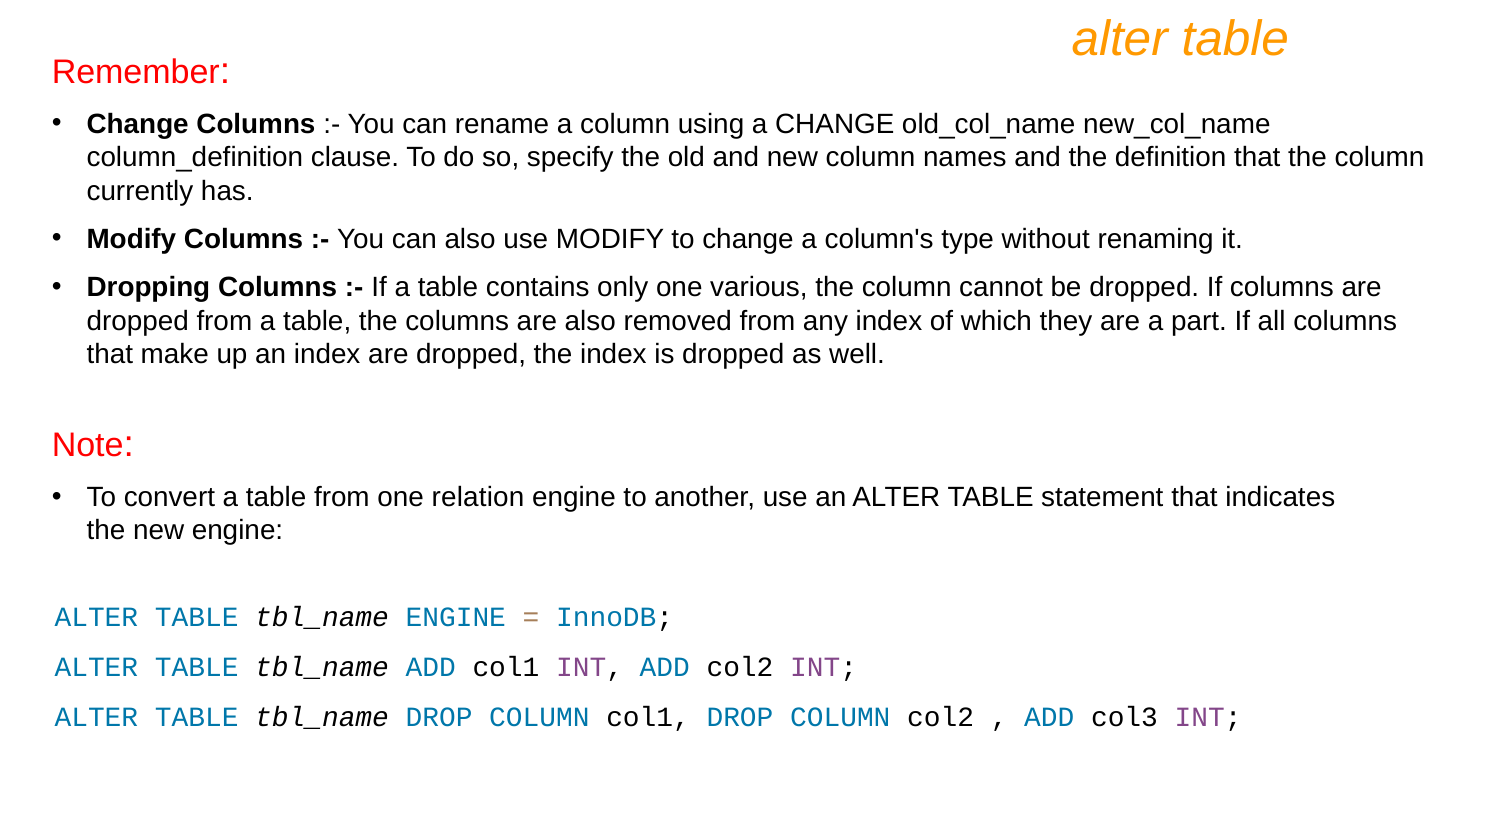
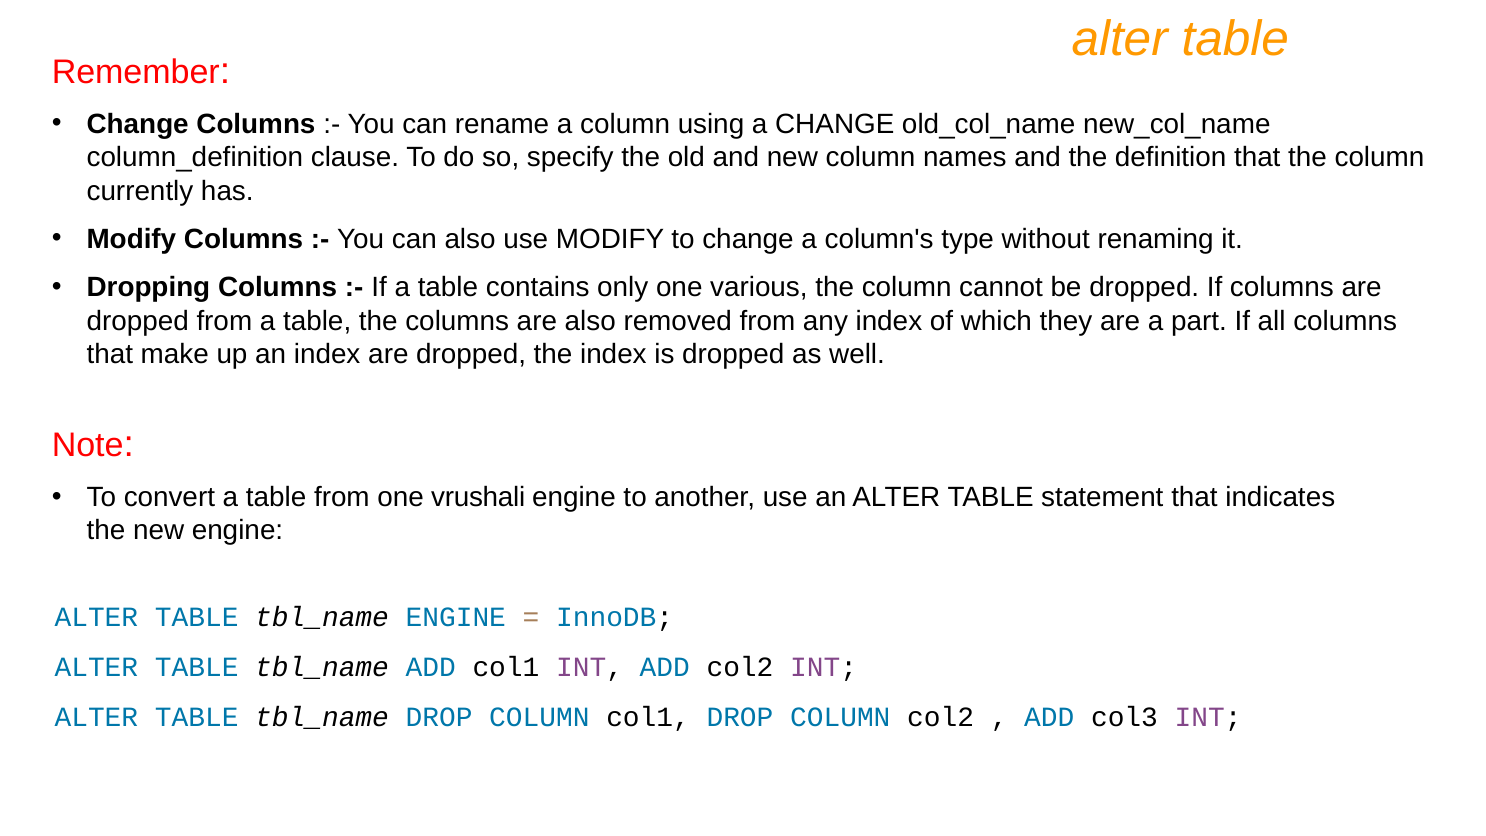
relation: relation -> vrushali (478, 497)
